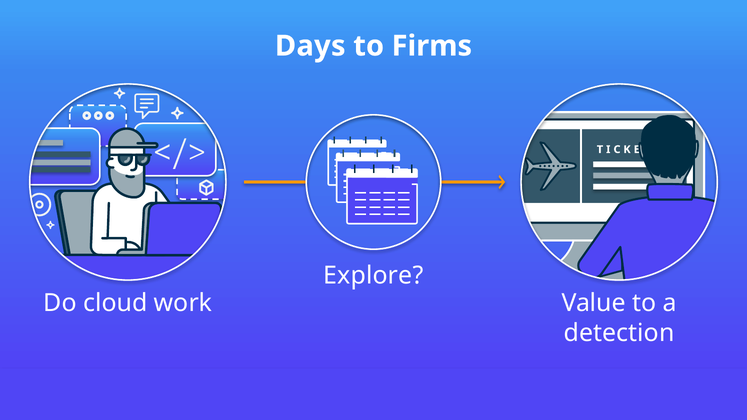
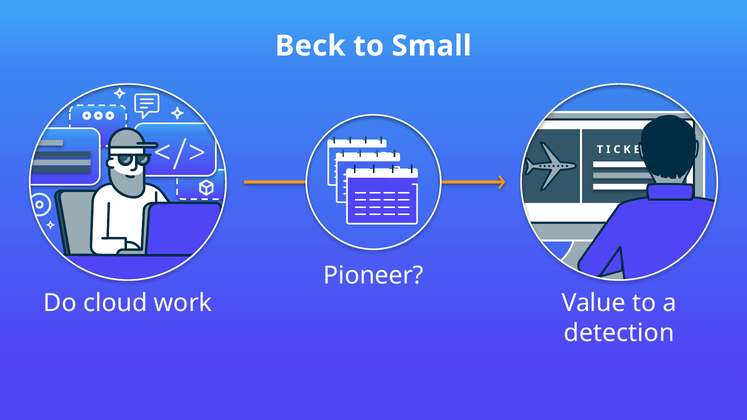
Days: Days -> Beck (310, 46)
Firms: Firms -> Small (432, 46)
Explore: Explore -> Pioneer (374, 276)
